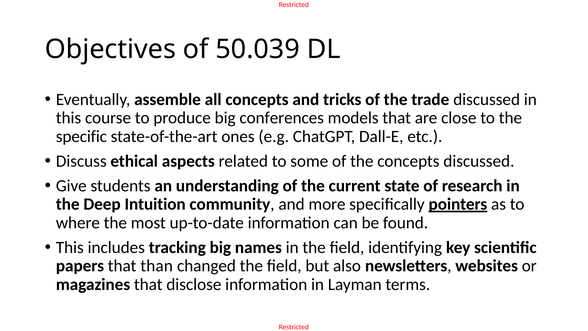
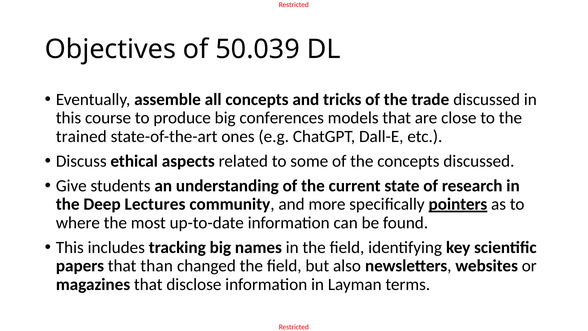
specific: specific -> trained (81, 136)
Intuition: Intuition -> Lectures (155, 204)
